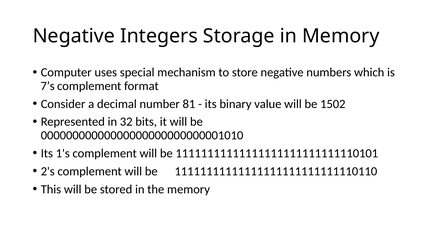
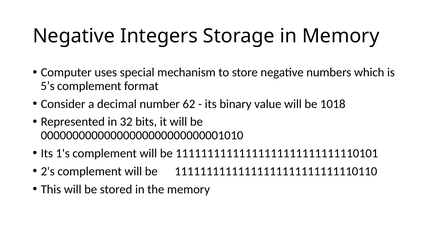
7’s: 7’s -> 5’s (48, 86)
81: 81 -> 62 (189, 104)
1502: 1502 -> 1018 (333, 104)
